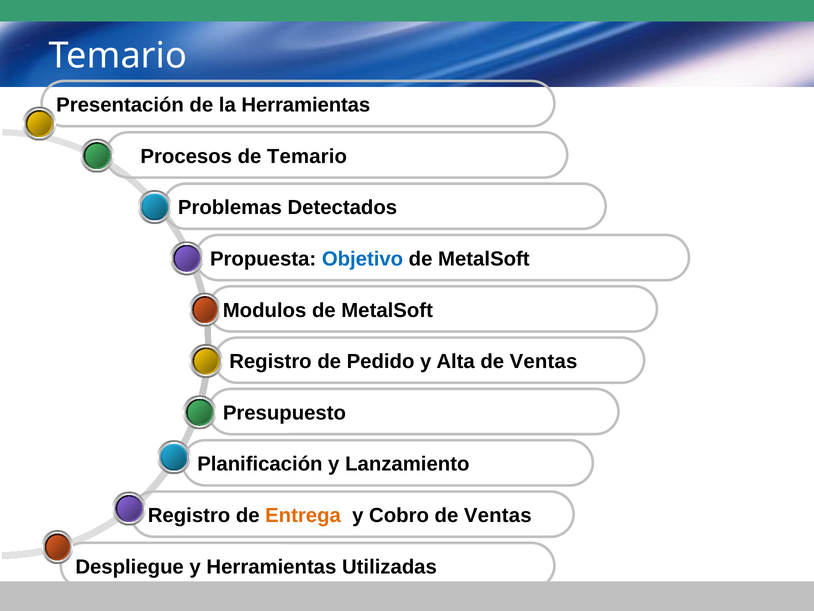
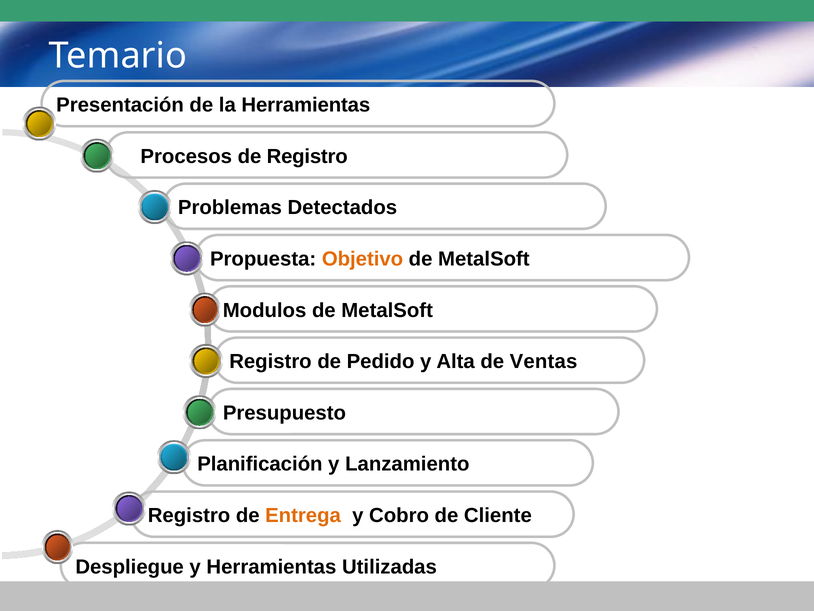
de Temario: Temario -> Registro (307, 156)
Objetivo colour: blue -> orange (363, 259)
Cobro de Ventas: Ventas -> Cliente (498, 515)
